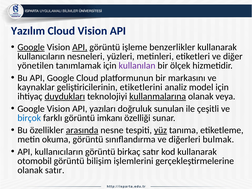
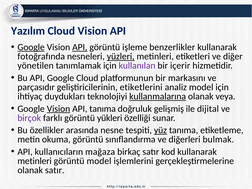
kullanıcıların: kullanıcıların -> fotoğrafında (41, 56)
yüzleri underline: none -> present (121, 56)
ölçek: ölçek -> içerir (180, 66)
kaynaklar: kaynaklar -> parçasıdır (36, 87)
duydukları underline: present -> none (65, 96)
Vision underline: none -> present (58, 109)
API yazıları: yazıları -> tanıma (103, 109)
sunulan: sunulan -> gelişmiş (169, 109)
çeşitli: çeşitli -> dijital (208, 109)
birçok colour: blue -> purple (29, 118)
imkanı: imkanı -> yükleri (110, 118)
arasında underline: present -> none (82, 130)
kullanıcıların görüntü: görüntü -> mağaza (100, 152)
otomobil: otomobil -> metinleri (35, 161)
görüntü bilişim: bilişim -> model (99, 161)
